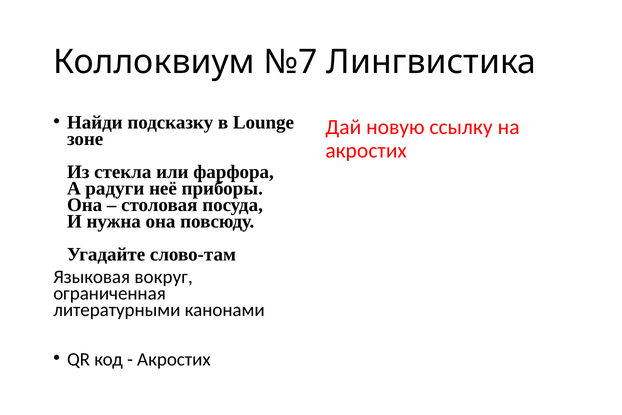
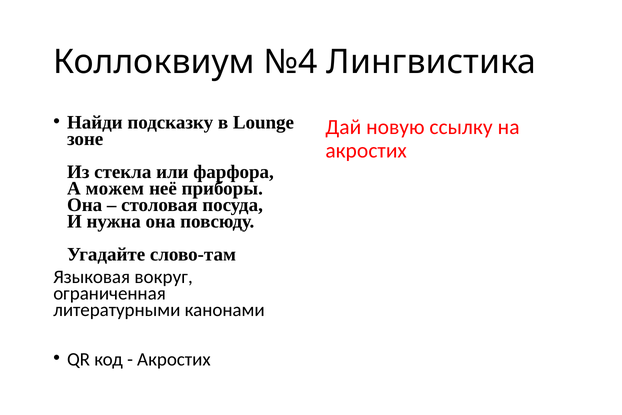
№7: №7 -> №4 (291, 62)
радуги: радуги -> можем (115, 188)
